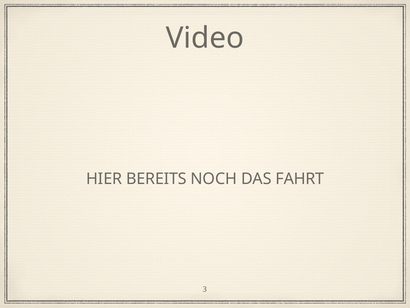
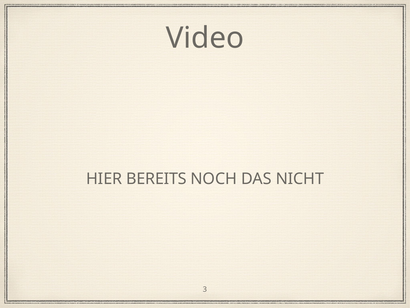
FAHRT: FAHRT -> NICHT (300, 178)
